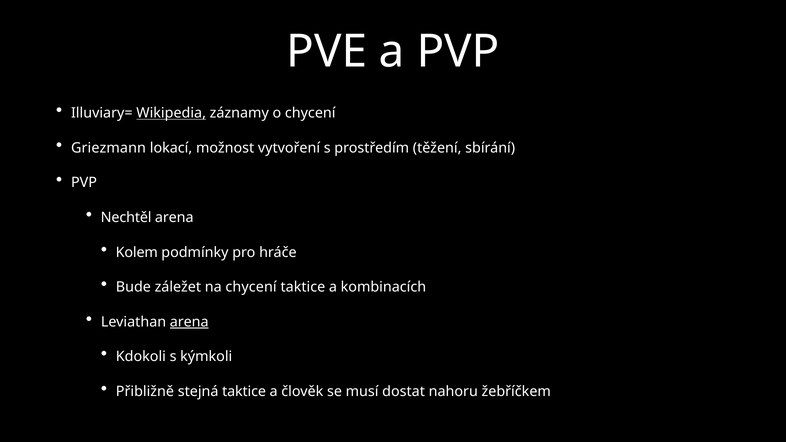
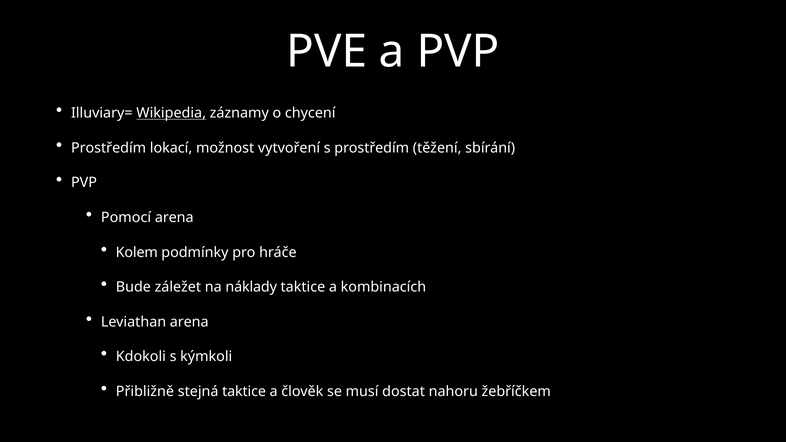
Griezmann: Griezmann -> Prostředím (109, 148)
Nechtěl: Nechtěl -> Pomocí (126, 218)
na chycení: chycení -> náklady (251, 287)
arena underline: present -> none (189, 322)
